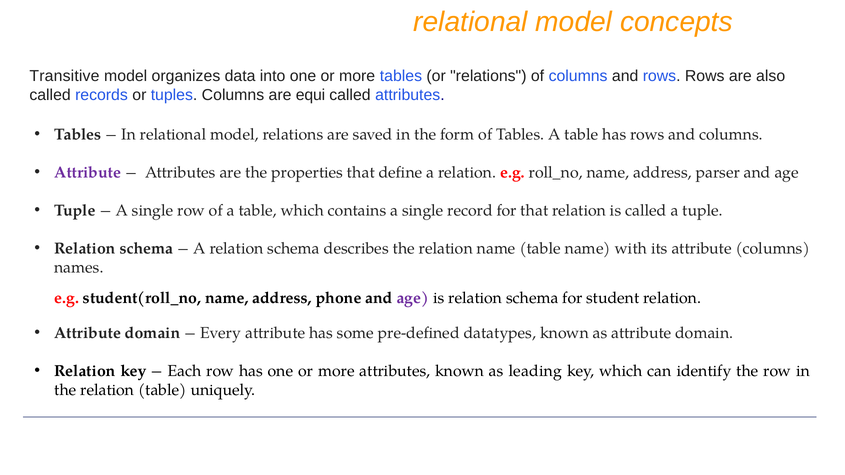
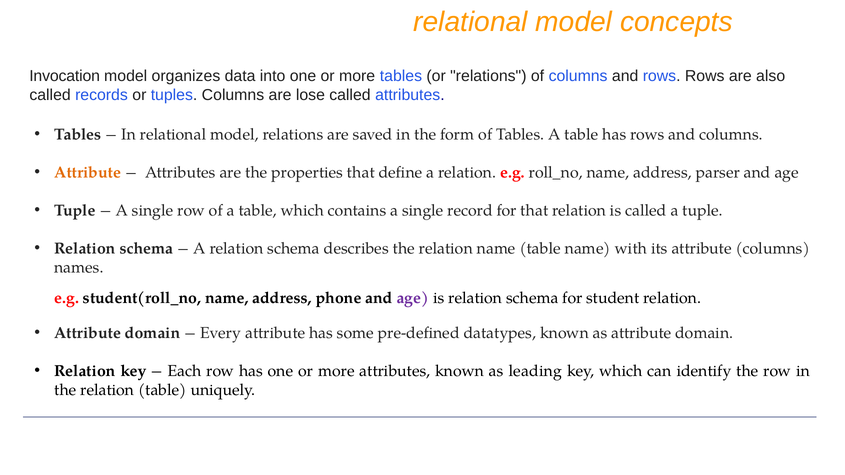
Transitive: Transitive -> Invocation (65, 76)
equi: equi -> lose (310, 95)
Attribute colour: purple -> orange (88, 173)
